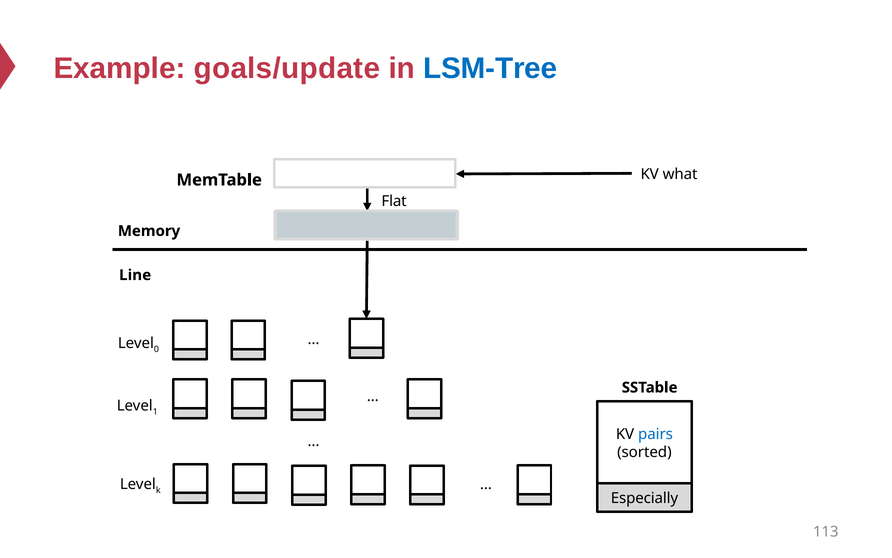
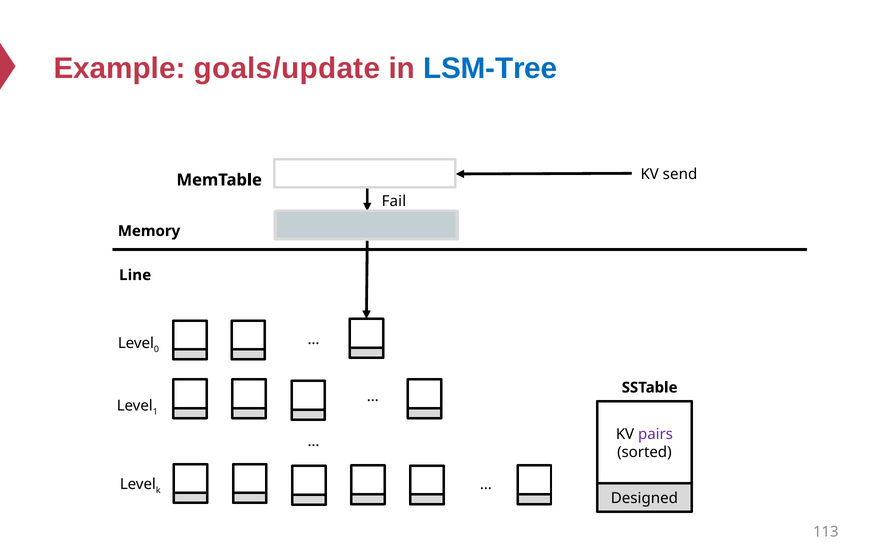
what: what -> send (680, 174)
Flat: Flat -> Fail (394, 201)
pairs colour: blue -> purple (655, 434)
Especially: Especially -> Designed (644, 498)
